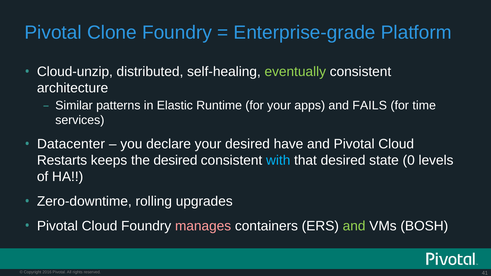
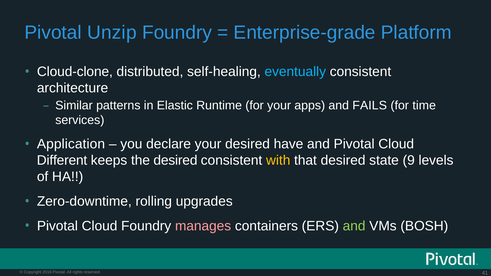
Clone: Clone -> Unzip (112, 33)
Cloud-unzip: Cloud-unzip -> Cloud-clone (75, 72)
eventually colour: light green -> light blue (295, 72)
Datacenter: Datacenter -> Application (71, 144)
Restarts: Restarts -> Different (62, 161)
with colour: light blue -> yellow (278, 161)
0: 0 -> 9 (409, 161)
